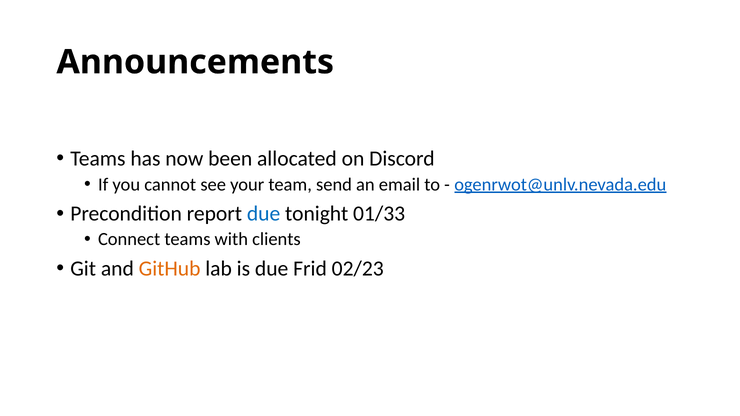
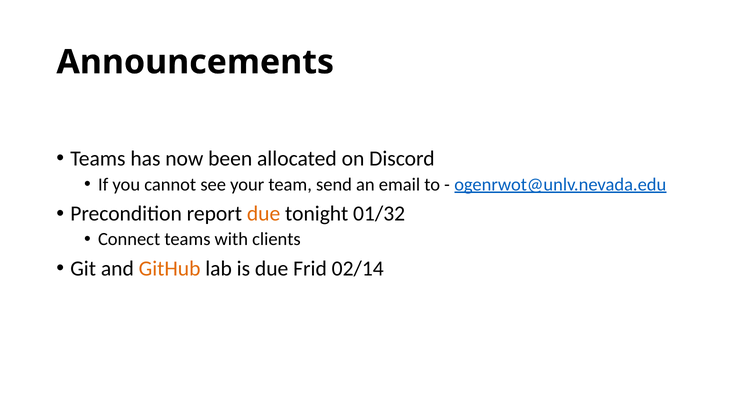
due colour: blue -> orange (264, 214)
01/33: 01/33 -> 01/32 (379, 214)
02/23: 02/23 -> 02/14 (358, 269)
